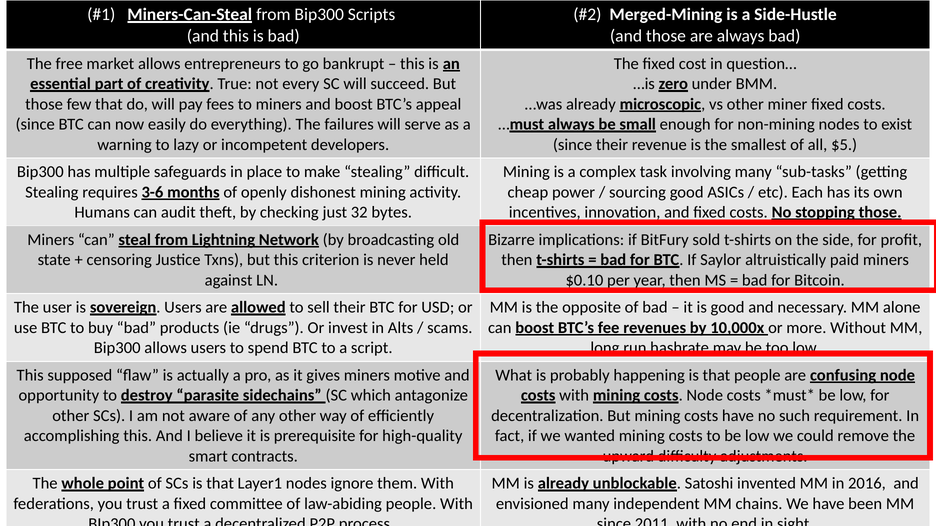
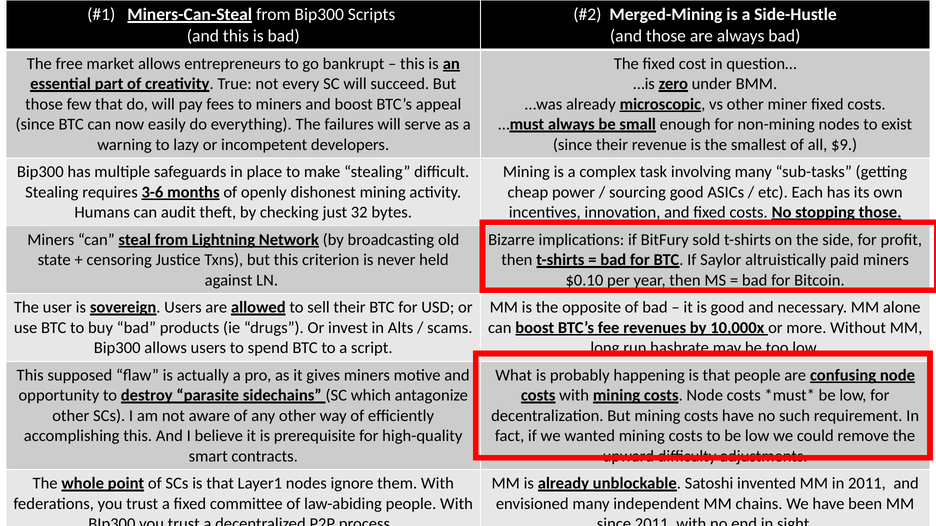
$5: $5 -> $9 (844, 145)
in 2016: 2016 -> 2011 (867, 484)
